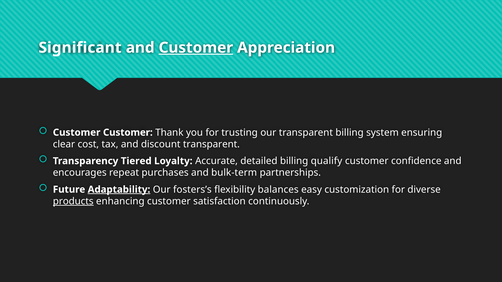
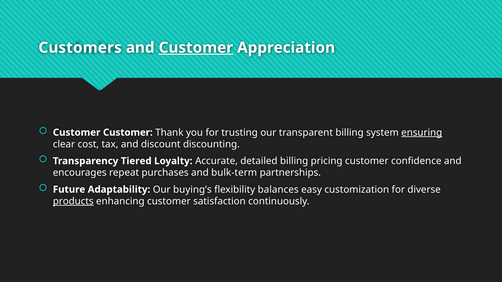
Significant: Significant -> Customers (80, 48)
ensuring underline: none -> present (422, 133)
discount transparent: transparent -> discounting (211, 144)
qualify: qualify -> pricing (327, 161)
Adaptability underline: present -> none (119, 190)
fosters’s: fosters’s -> buying’s (192, 190)
